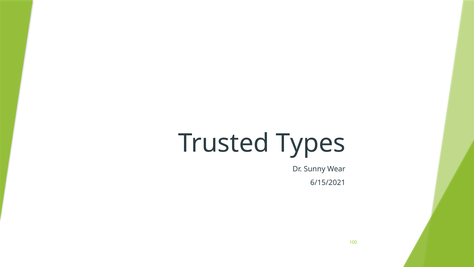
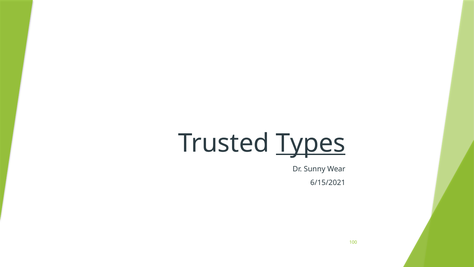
Types underline: none -> present (311, 143)
